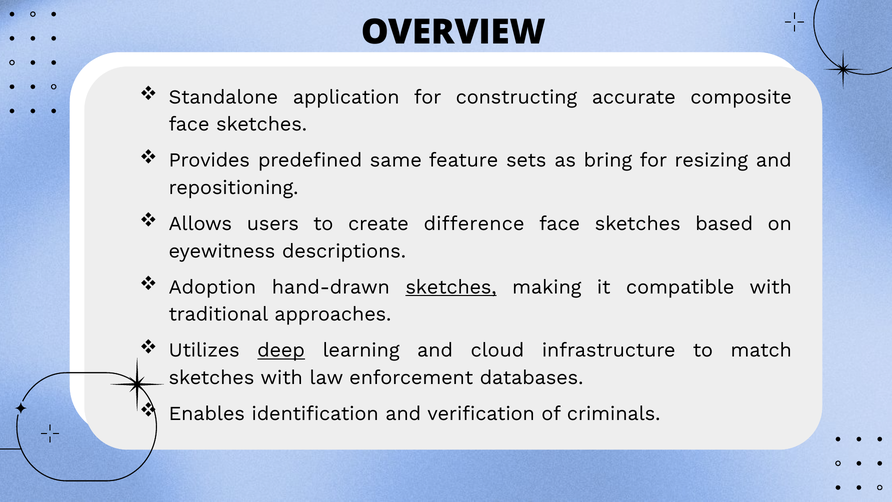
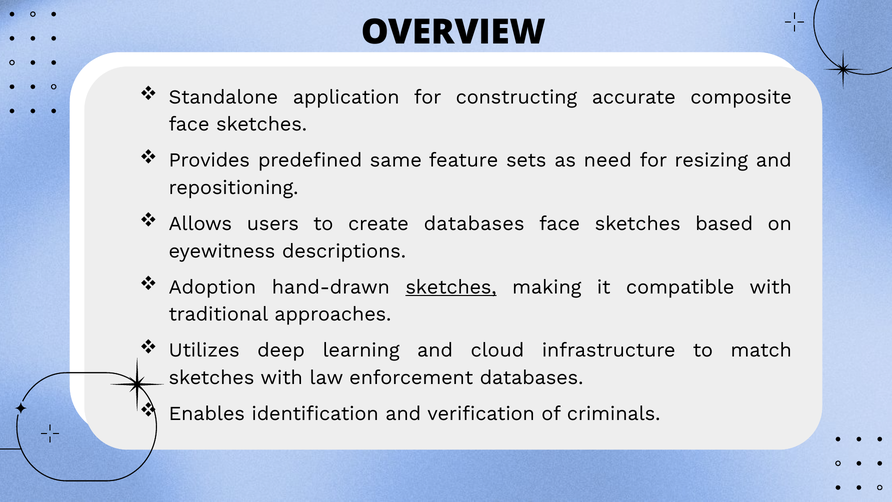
bring: bring -> need (608, 160)
create difference: difference -> databases (474, 224)
deep underline: present -> none (281, 350)
